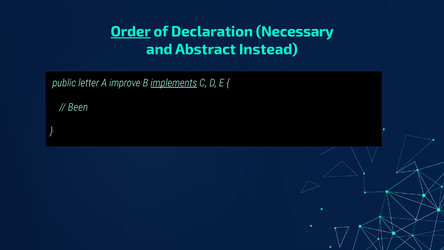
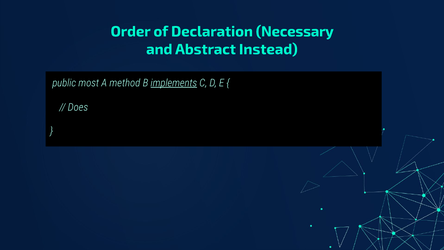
Order underline: present -> none (131, 31)
letter: letter -> most (89, 83)
improve: improve -> method (125, 83)
Been: Been -> Does (78, 107)
